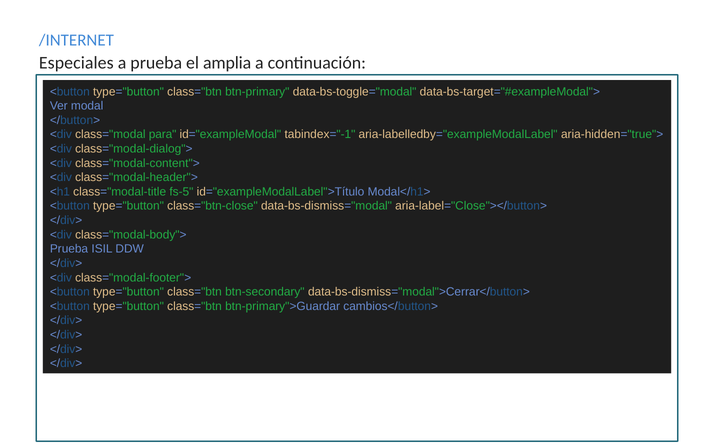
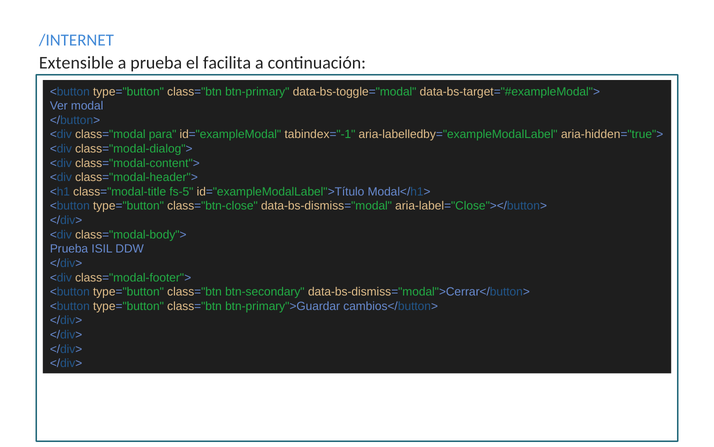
Especiales: Especiales -> Extensible (76, 63)
amplia: amplia -> facilita (227, 63)
